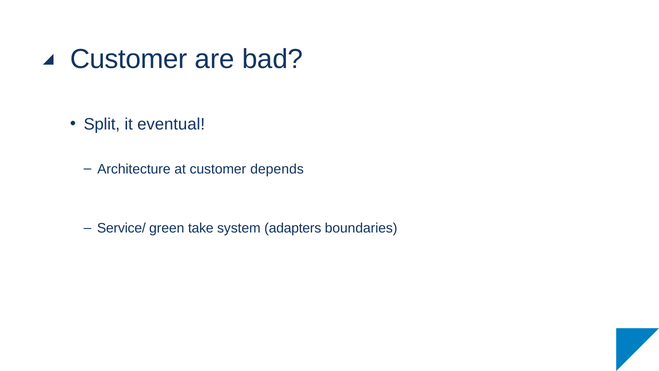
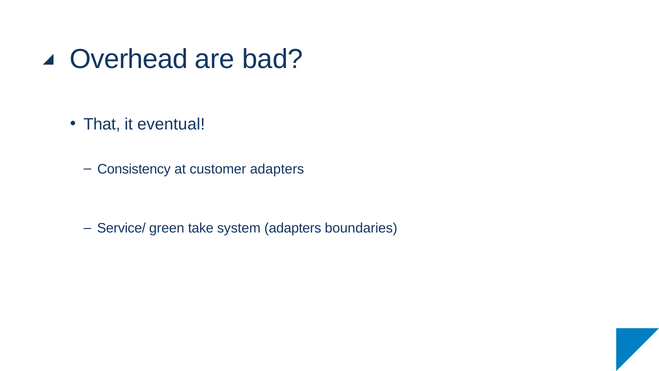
Customer: Customer -> Overhead (129, 59)
Split: Split -> That (102, 124)
Architecture: Architecture -> Consistency (134, 169)
customer depends: depends -> adapters (277, 169)
